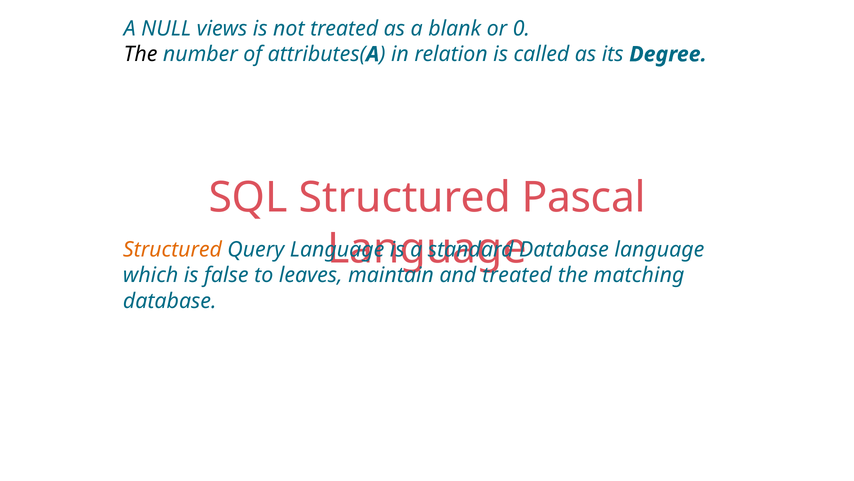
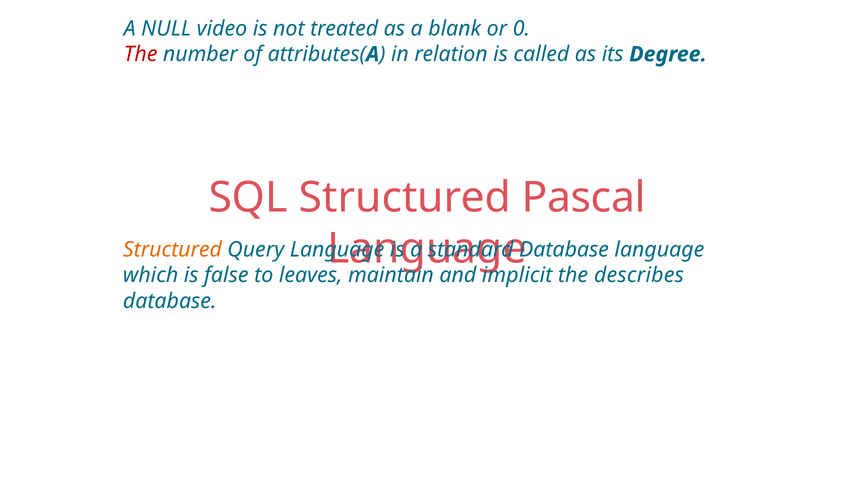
views: views -> video (222, 29)
The colour: black -> red (141, 54)
treated: treated -> implicit (517, 275)
matching: matching -> describes (639, 275)
